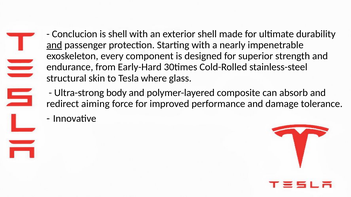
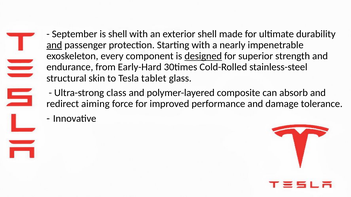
Conclucion: Conclucion -> September (75, 34)
designed underline: none -> present (203, 56)
where: where -> tablet (154, 78)
body: body -> class (116, 93)
